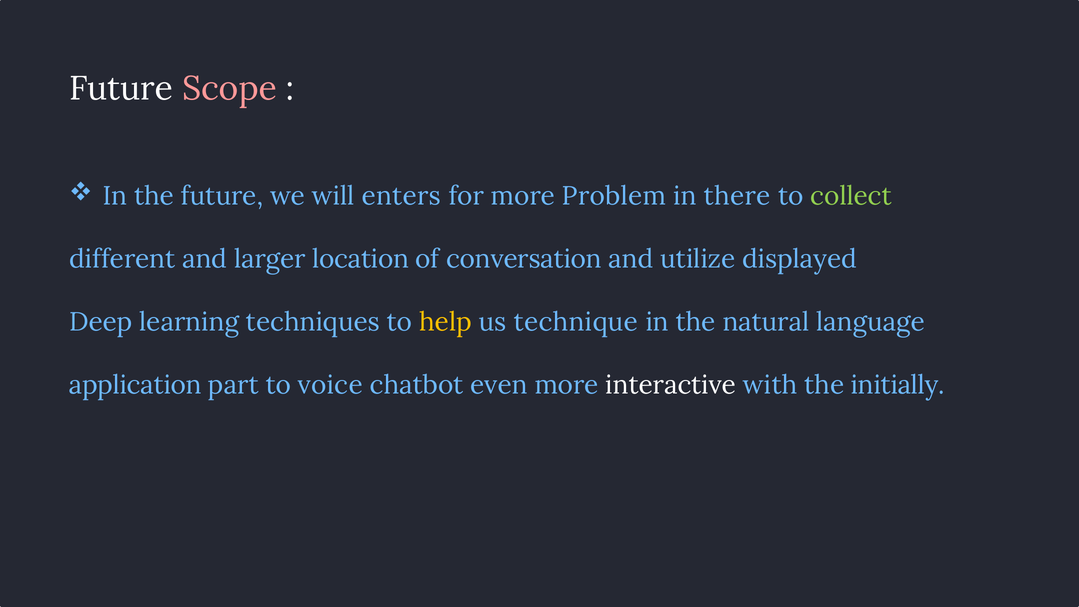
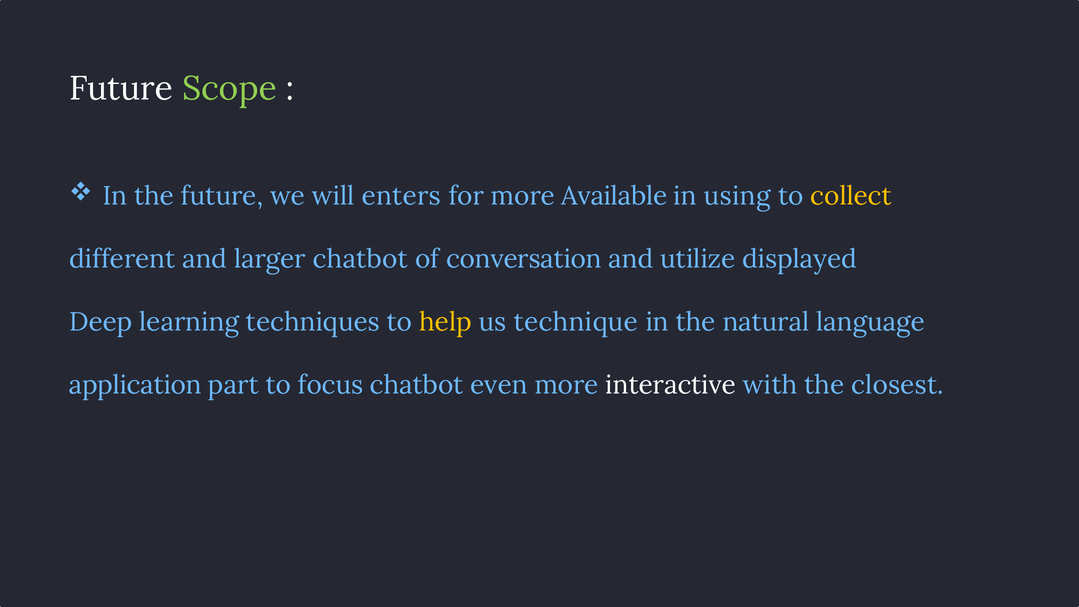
Scope colour: pink -> light green (230, 89)
Problem: Problem -> Available (614, 196)
there: there -> using (737, 196)
collect colour: light green -> yellow (851, 196)
larger location: location -> chatbot (360, 259)
voice: voice -> focus (331, 385)
initially: initially -> closest (898, 385)
